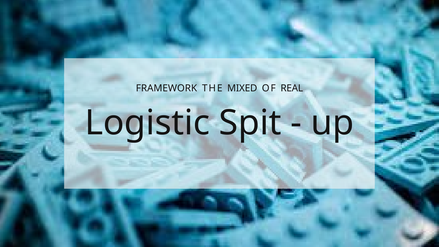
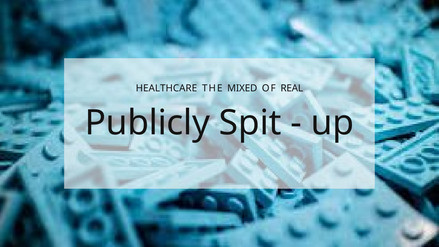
FRAMEWORK: FRAMEWORK -> HEALTHCARE (166, 88)
Logistic: Logistic -> Publicly (147, 123)
